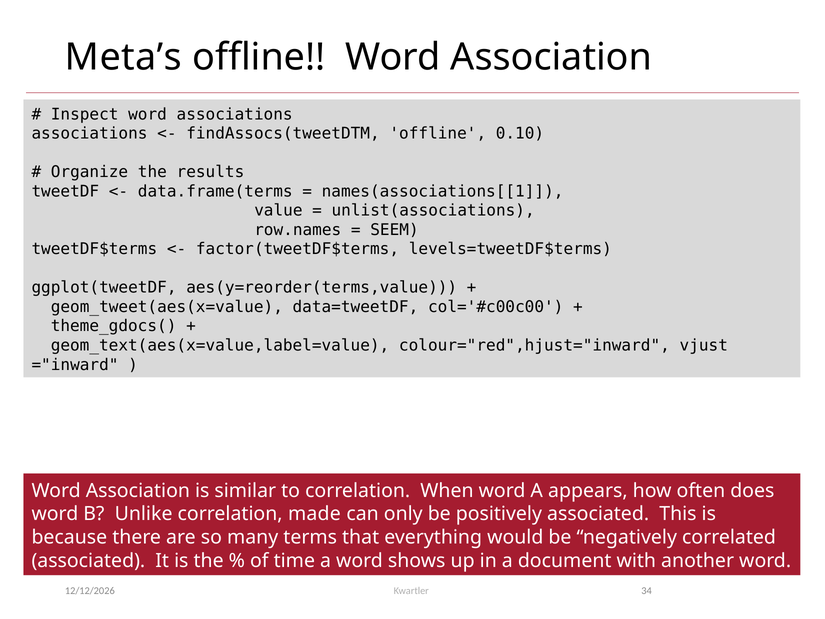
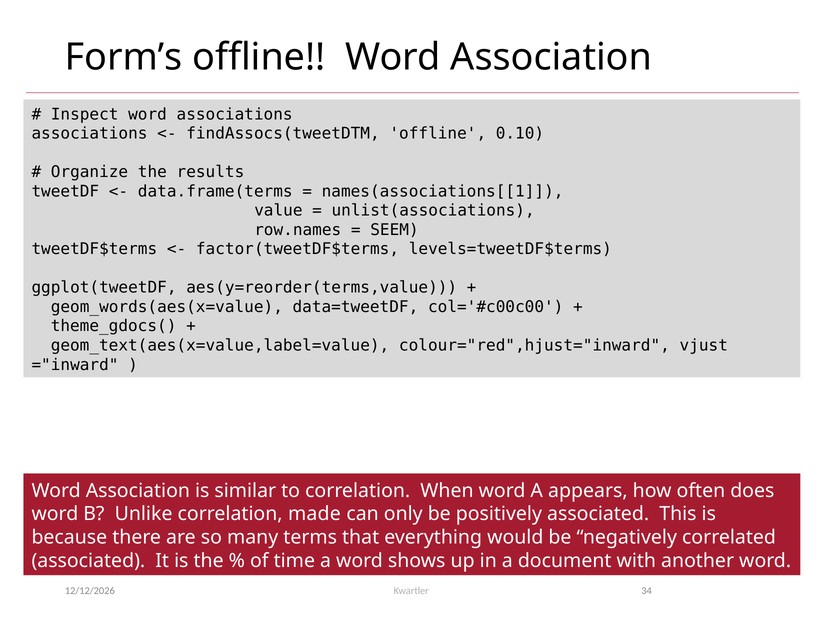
Meta’s: Meta’s -> Form’s (124, 57)
geom_tweet(aes(x=value: geom_tweet(aes(x=value -> geom_words(aes(x=value (167, 307)
